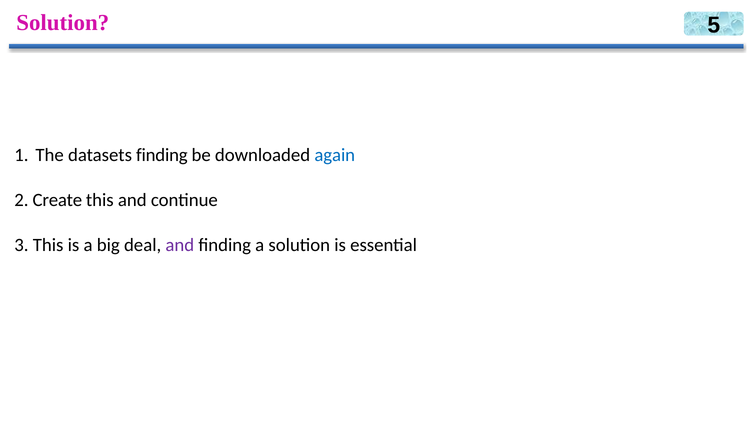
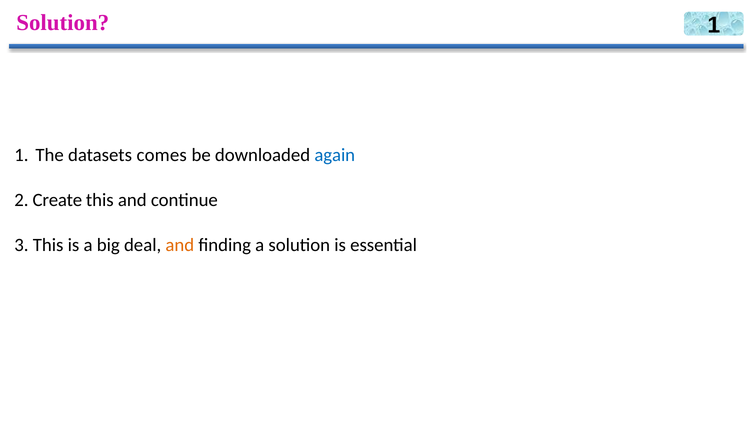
Solution 5: 5 -> 1 (714, 25)
datasets finding: finding -> comes (162, 155)
and colour: purple -> orange (180, 245)
